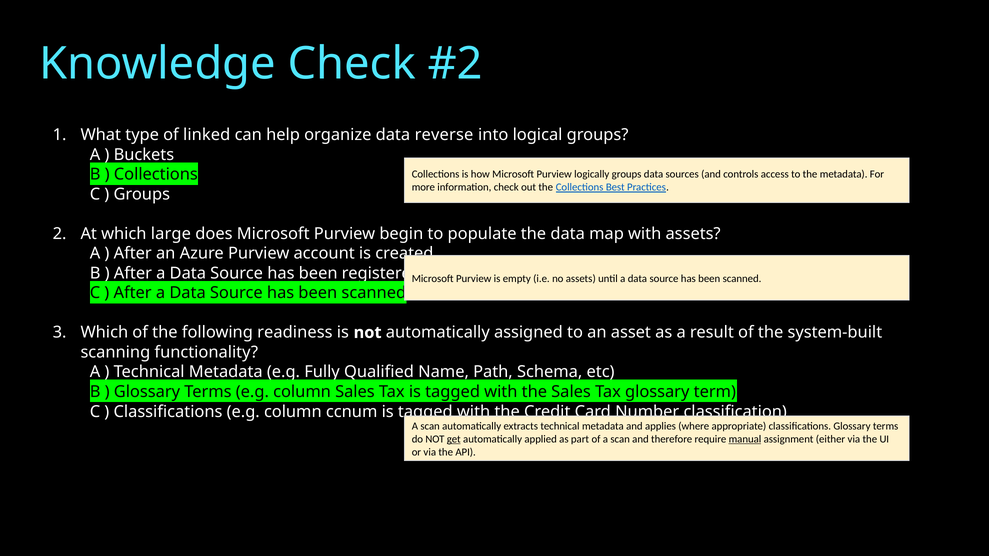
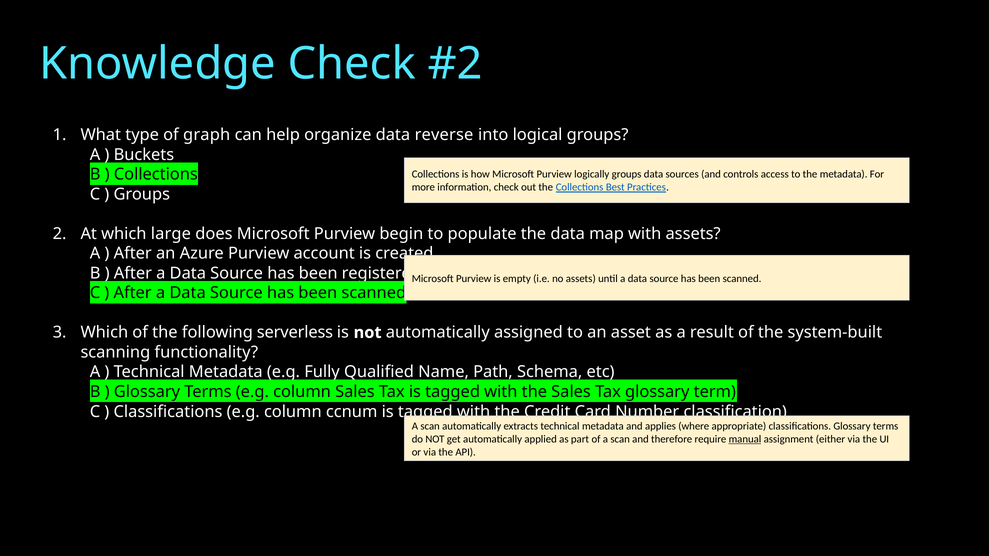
linked: linked -> graph (207, 135)
readiness: readiness -> serverless (295, 333)
get underline: present -> none (454, 439)
